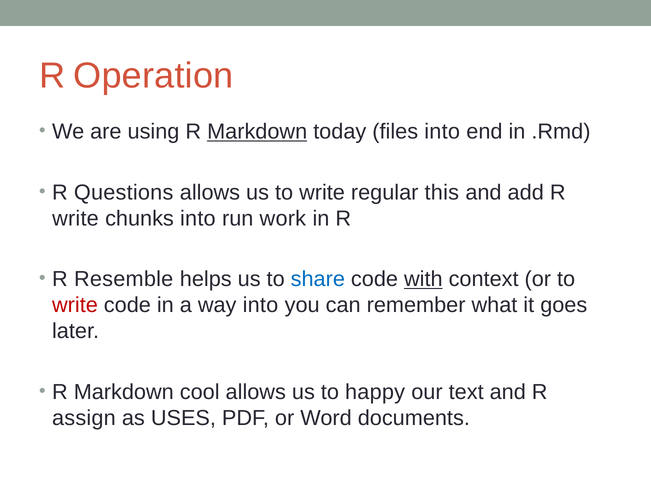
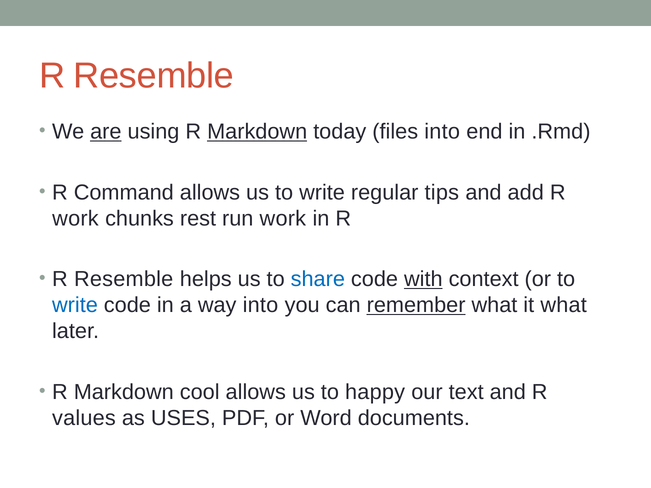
Operation: Operation -> Resemble (154, 76)
are underline: none -> present (106, 132)
Questions: Questions -> Command (124, 192)
this: this -> tips (442, 192)
write: write -> work (75, 219)
chunks into: into -> rest (198, 219)
write colour: red -> blue (75, 305)
remember underline: none -> present (416, 305)
it goes: goes -> what (564, 305)
assign: assign -> values (84, 418)
